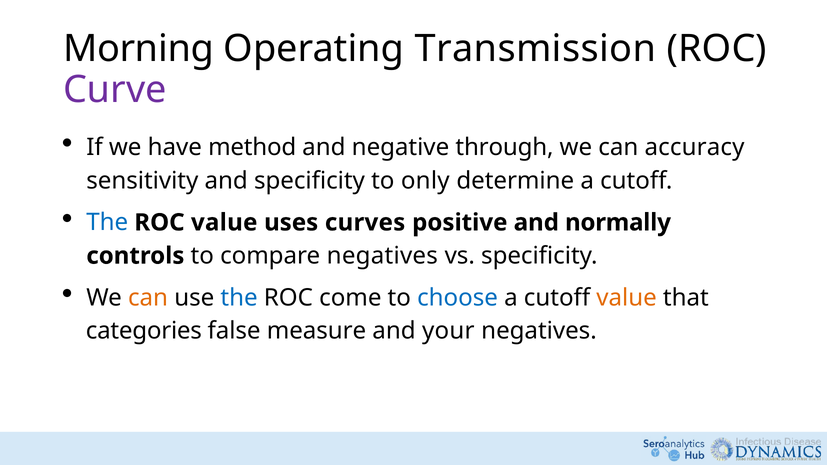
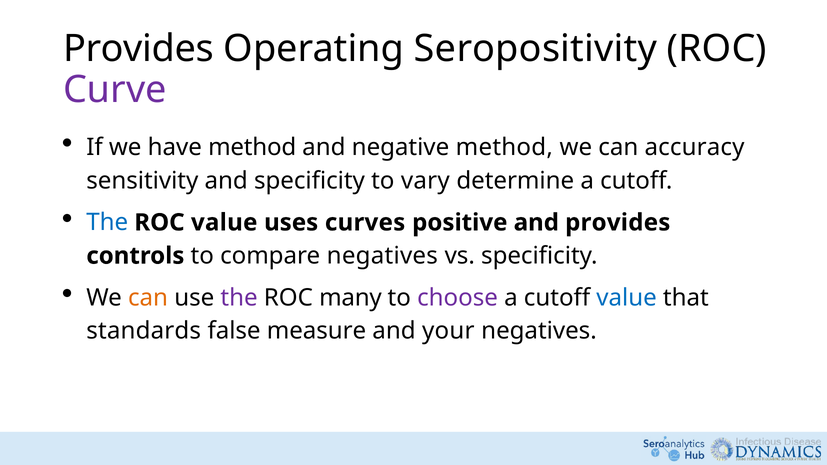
Morning: Morning -> Provides (138, 49)
Transmission: Transmission -> Seropositivity (535, 49)
negative through: through -> method (504, 147)
only: only -> vary (425, 181)
and normally: normally -> provides (618, 223)
the colour: blue -> purple (239, 298)
come: come -> many (350, 298)
choose colour: blue -> purple (458, 298)
value colour: orange -> blue (627, 298)
categories: categories -> standards (144, 331)
